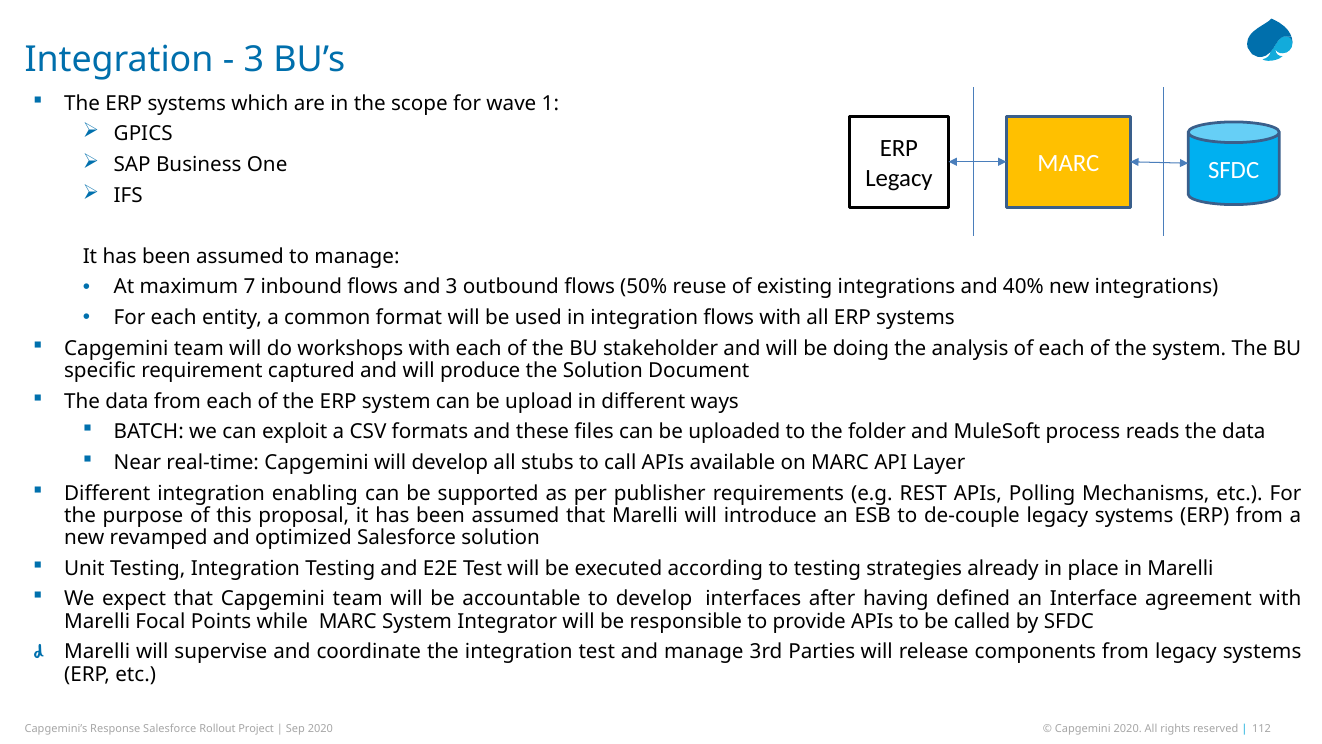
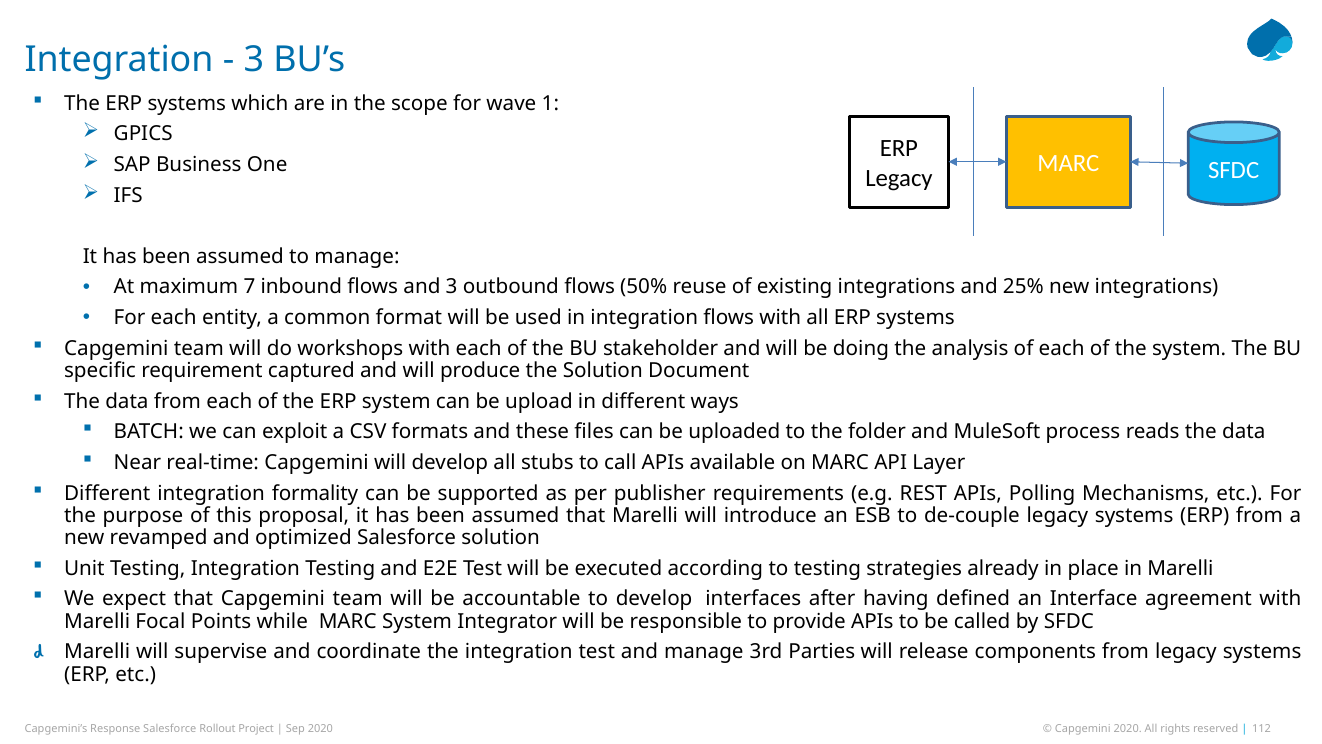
40%: 40% -> 25% (1023, 287)
enabling: enabling -> formality (315, 493)
